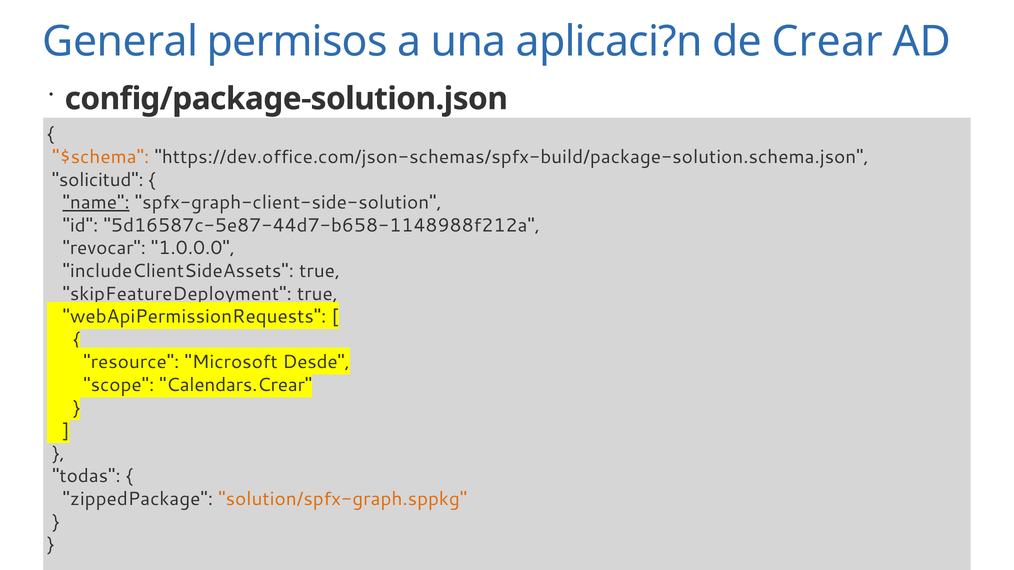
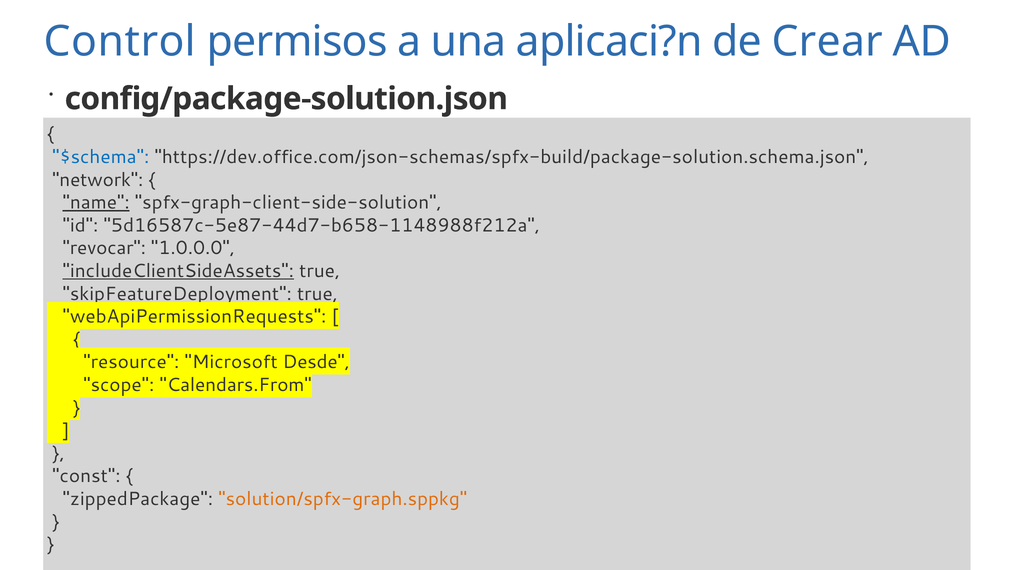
General: General -> Control (120, 42)
$schema colour: orange -> blue (101, 157)
solicitud: solicitud -> network (98, 180)
includeClientSideAssets underline: none -> present (178, 271)
Calendars.Crear: Calendars.Crear -> Calendars.From (236, 385)
todas: todas -> const (86, 476)
